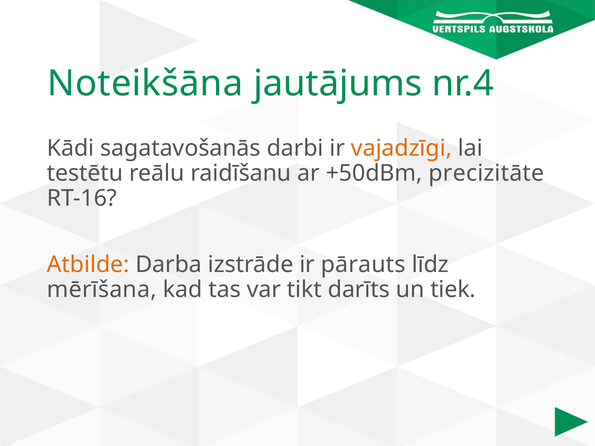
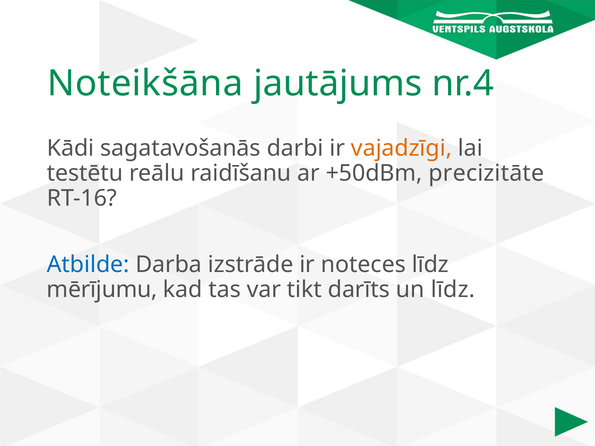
Atbilde colour: orange -> blue (88, 265)
pārauts: pārauts -> noteces (363, 265)
mērīšana: mērīšana -> mērījumu (102, 290)
un tiek: tiek -> līdz (453, 290)
